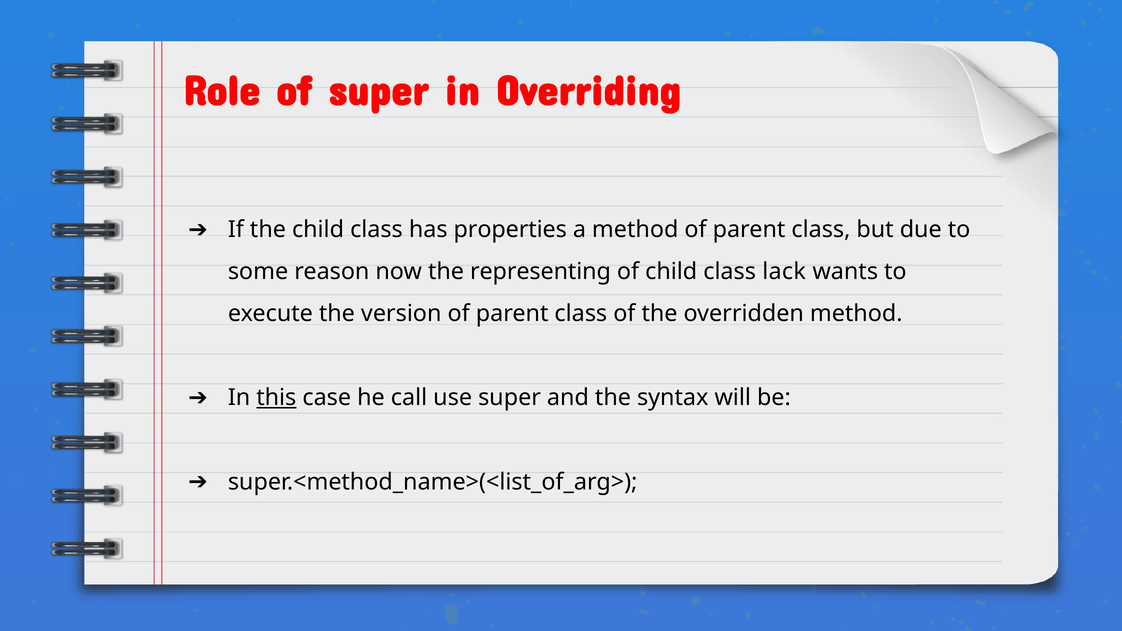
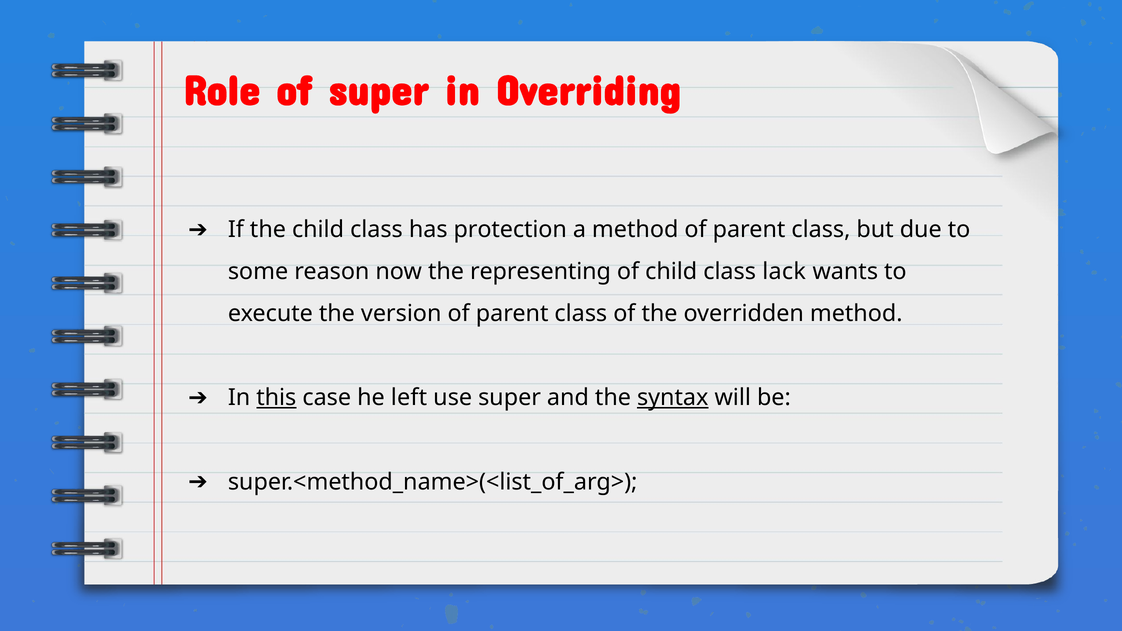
properties: properties -> protection (510, 230)
call: call -> left (409, 398)
syntax underline: none -> present (673, 398)
